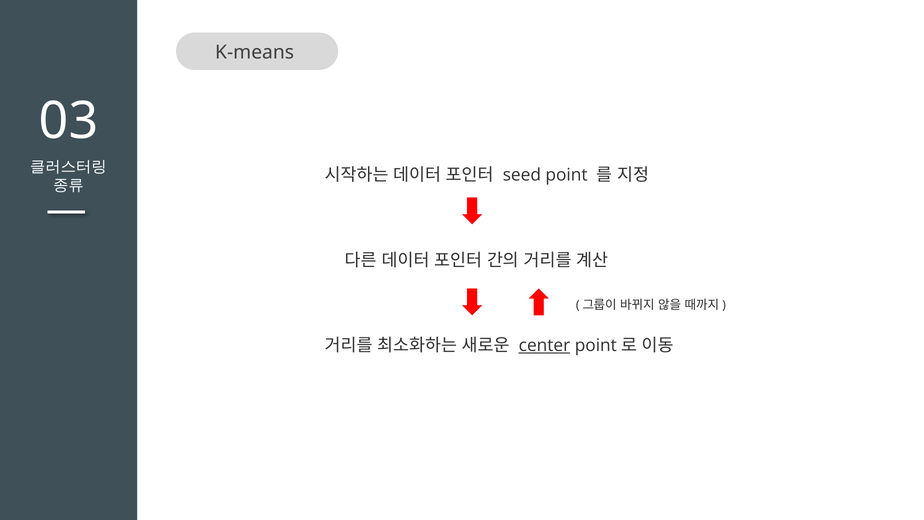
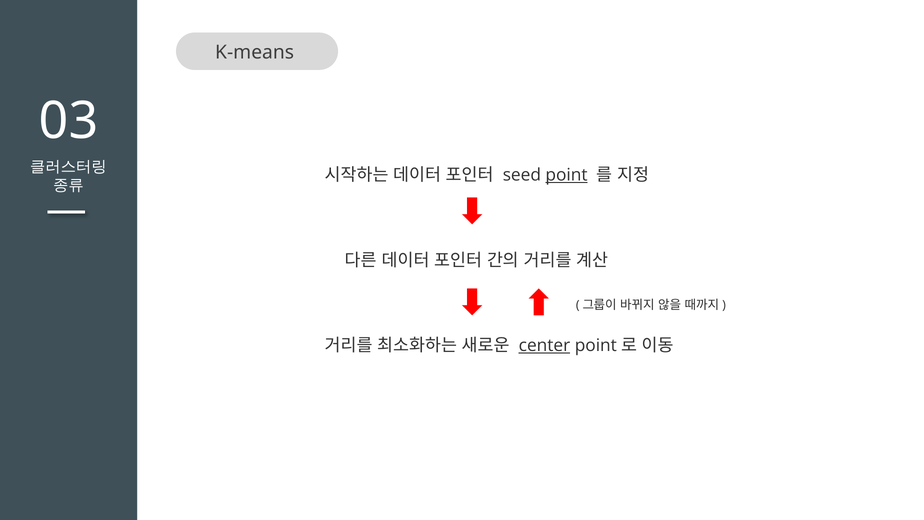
point underline: none -> present (567, 175)
